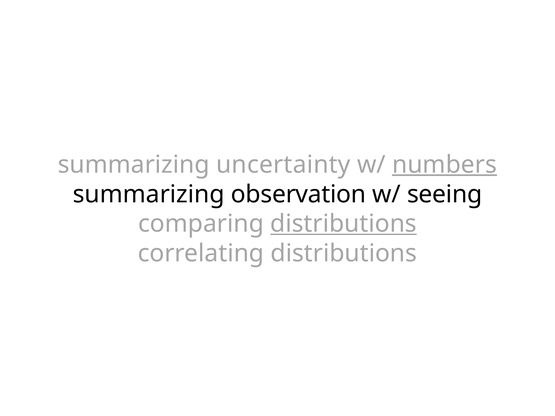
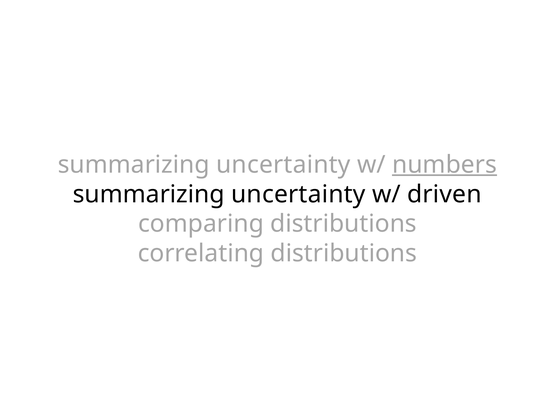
observation: observation -> uncertainty (298, 194)
seeing: seeing -> driven (444, 194)
distributions underline: present -> none (344, 224)
